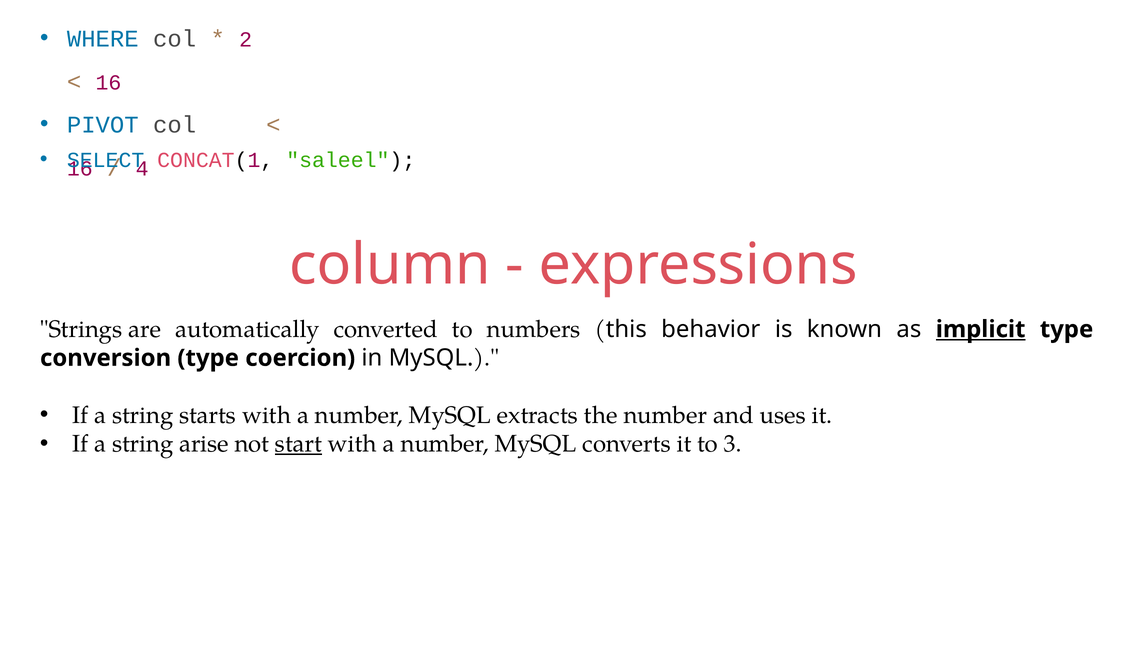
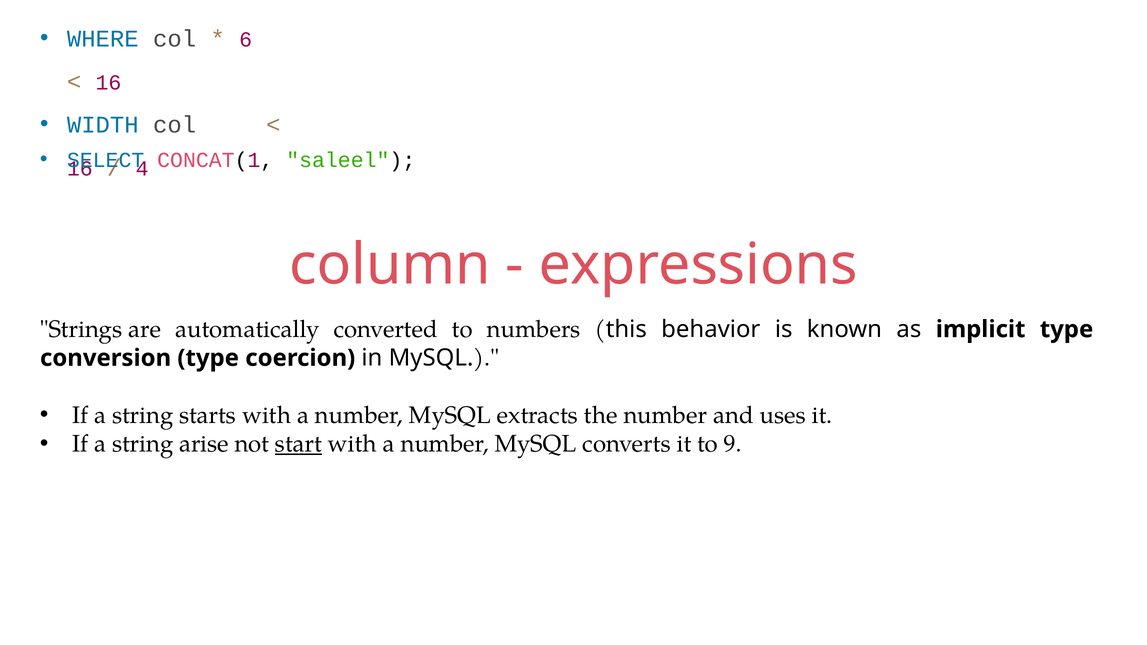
2: 2 -> 6 (246, 40)
PIVOT: PIVOT -> WIDTH (103, 125)
implicit underline: present -> none (981, 329)
3: 3 -> 9 (733, 444)
